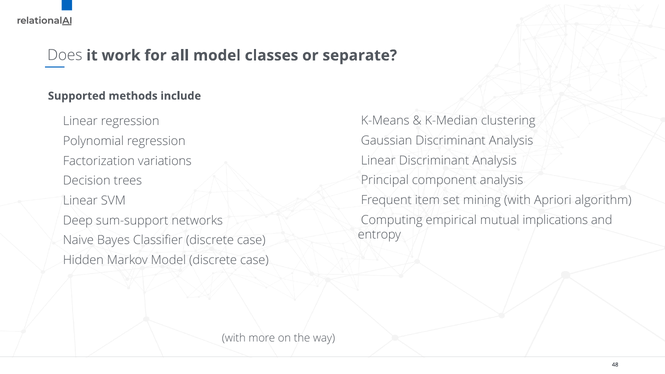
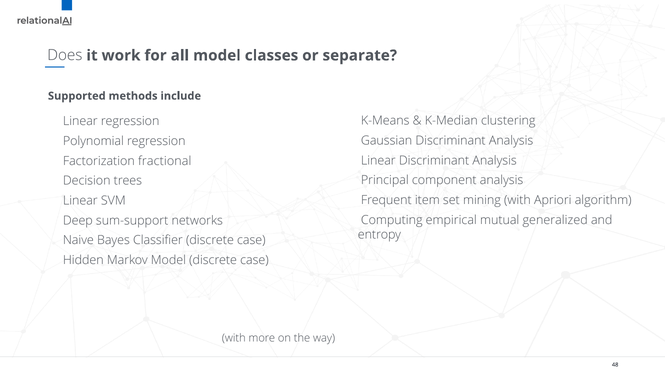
variations: variations -> fractional (165, 161)
implications: implications -> generalized (555, 220)
